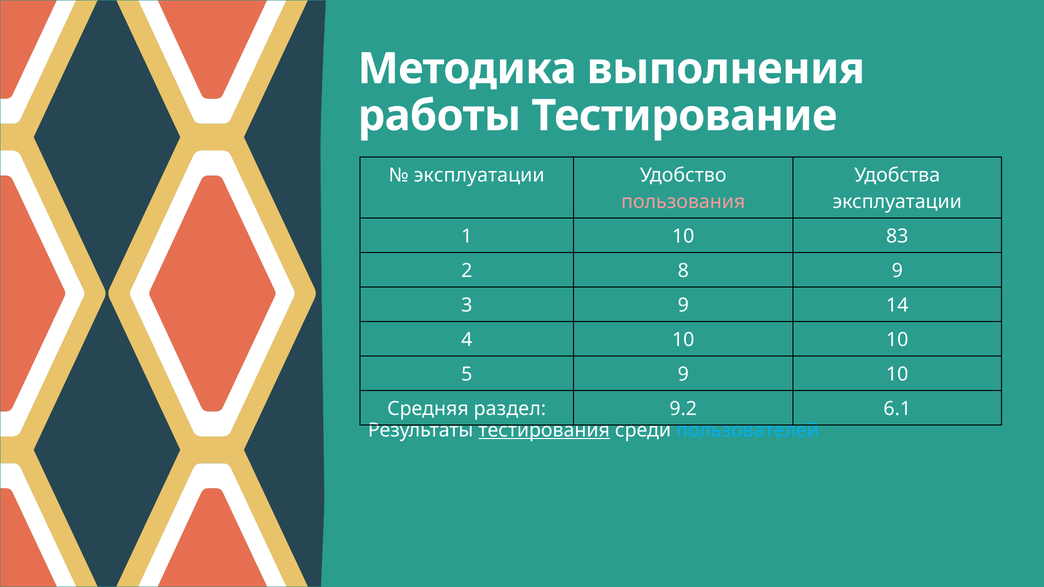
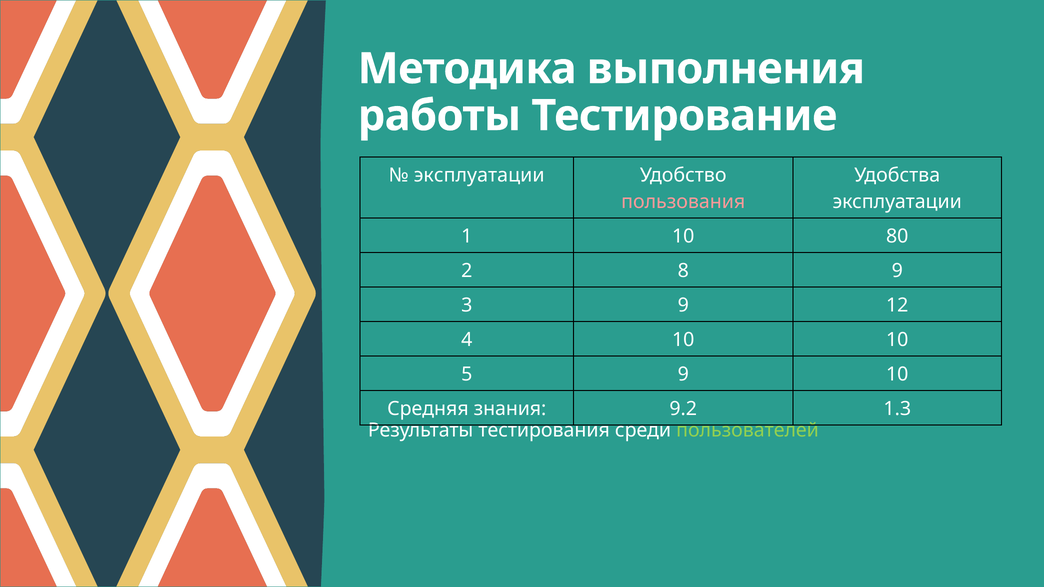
83: 83 -> 80 (897, 237)
14: 14 -> 12 (897, 306)
раздел: раздел -> знания (510, 409)
6.1: 6.1 -> 1.3 (897, 409)
тестирования underline: present -> none (544, 430)
пользователей colour: light blue -> light green (748, 430)
